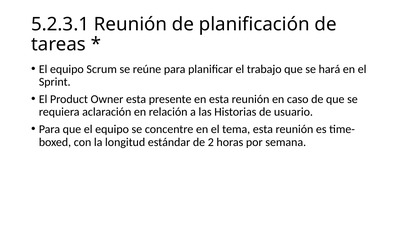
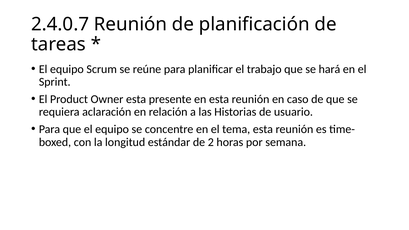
5.2.3.1: 5.2.3.1 -> 2.4.0.7 (60, 24)
